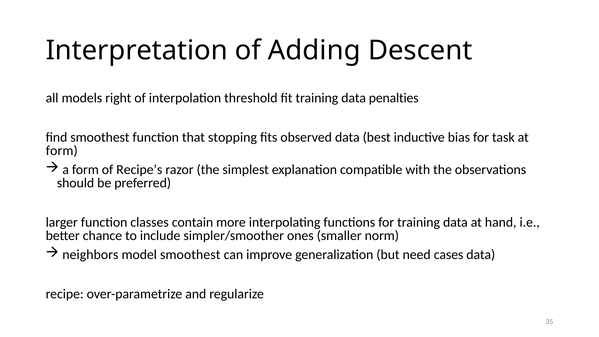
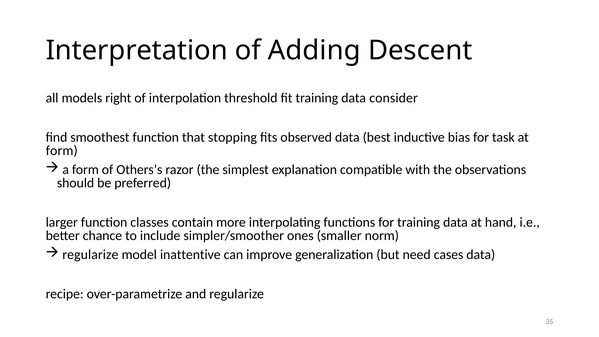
penalties: penalties -> consider (394, 98)
Recipe’s: Recipe’s -> Others’s (139, 170)
neighbors: neighbors -> regularize (90, 255)
model smoothest: smoothest -> inattentive (190, 255)
